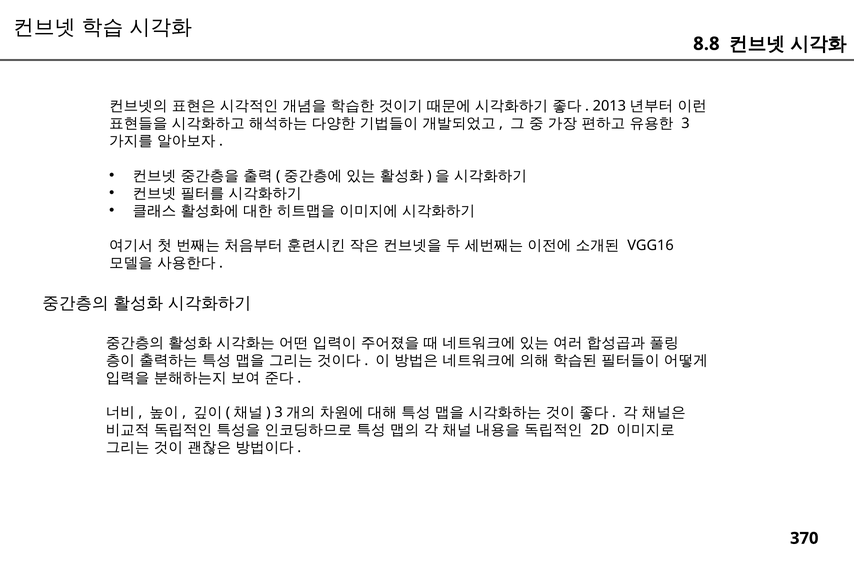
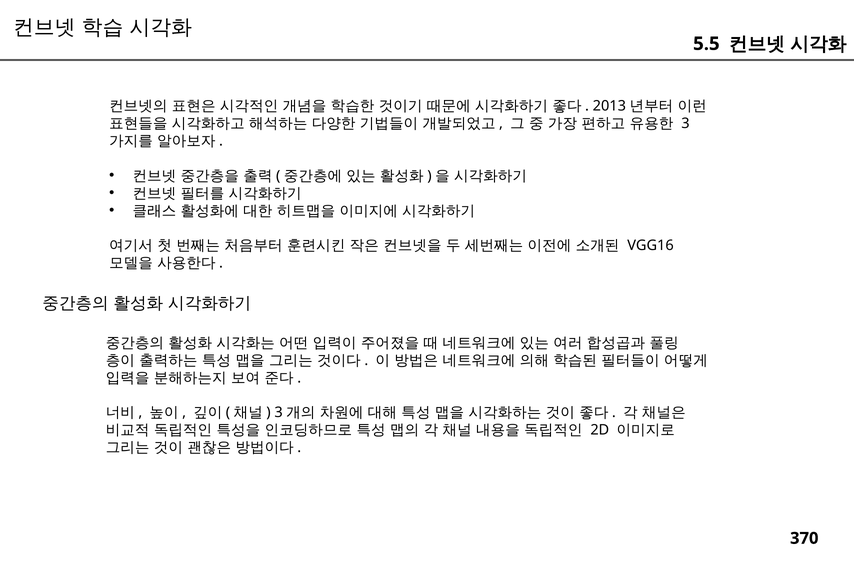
8.8: 8.8 -> 5.5 (706, 44)
